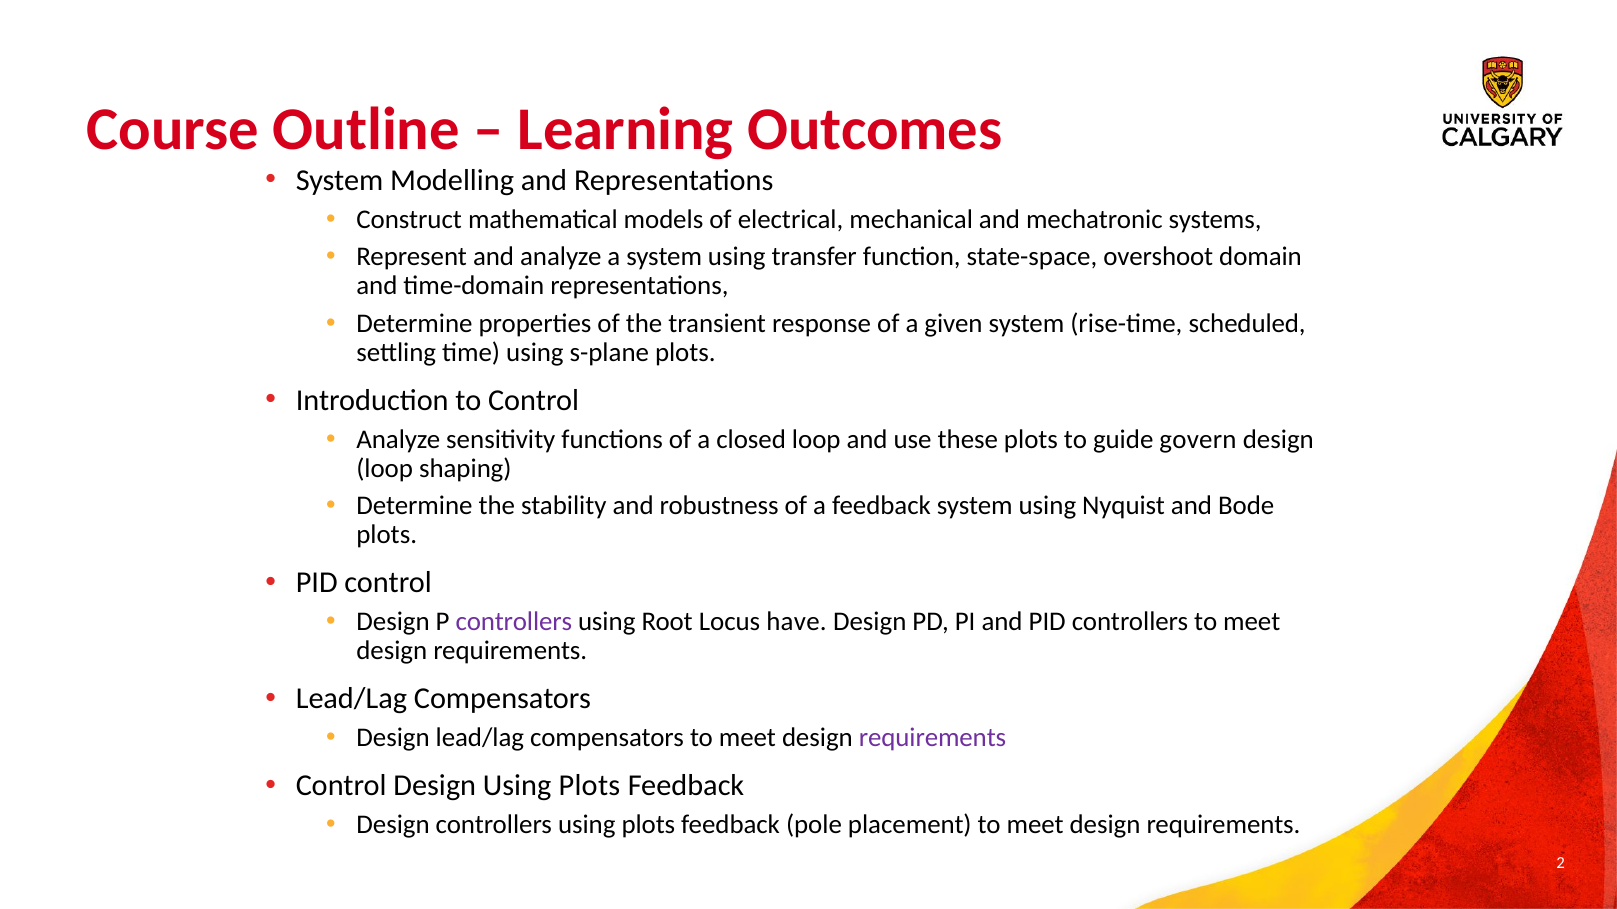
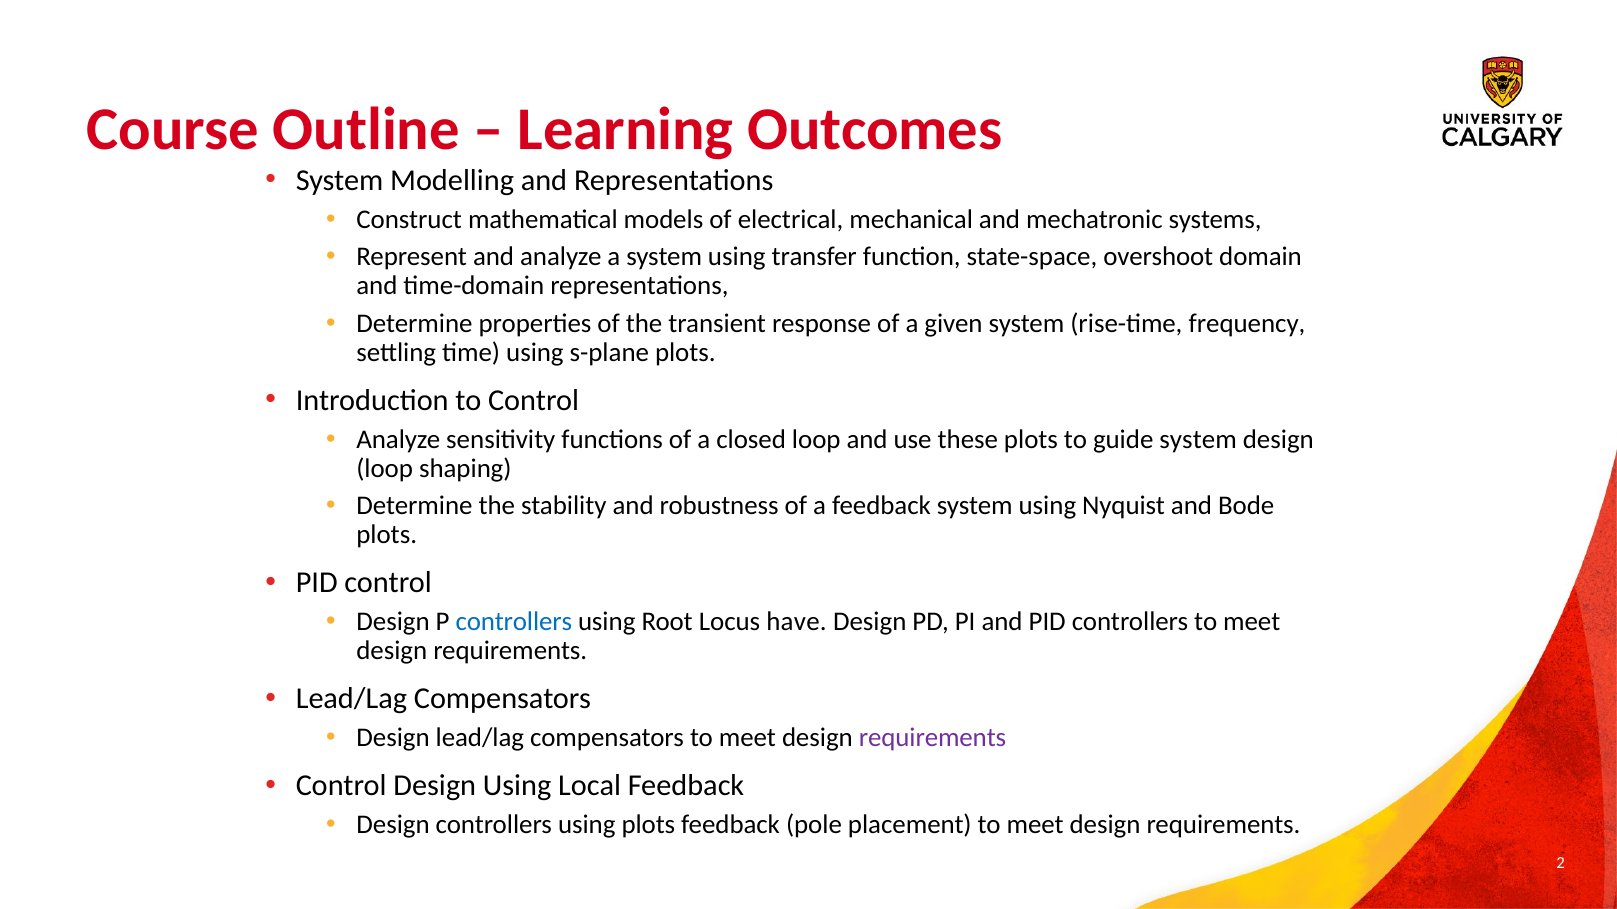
scheduled: scheduled -> frequency (1247, 323)
guide govern: govern -> system (1198, 440)
controllers colour: purple -> blue (514, 622)
Design Using Plots: Plots -> Local (590, 786)
